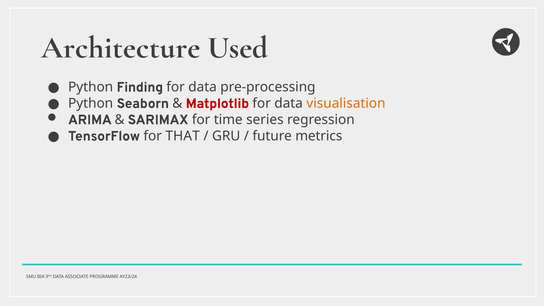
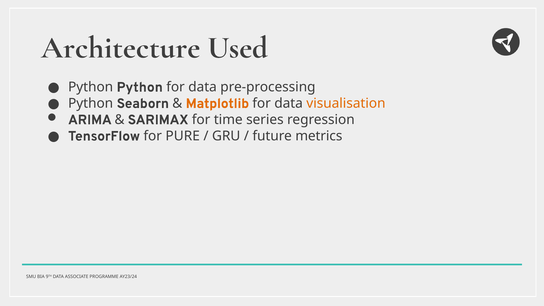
Python Finding: Finding -> Python (140, 87)
Matplotlib colour: red -> orange (217, 103)
THAT: THAT -> PURE (183, 136)
